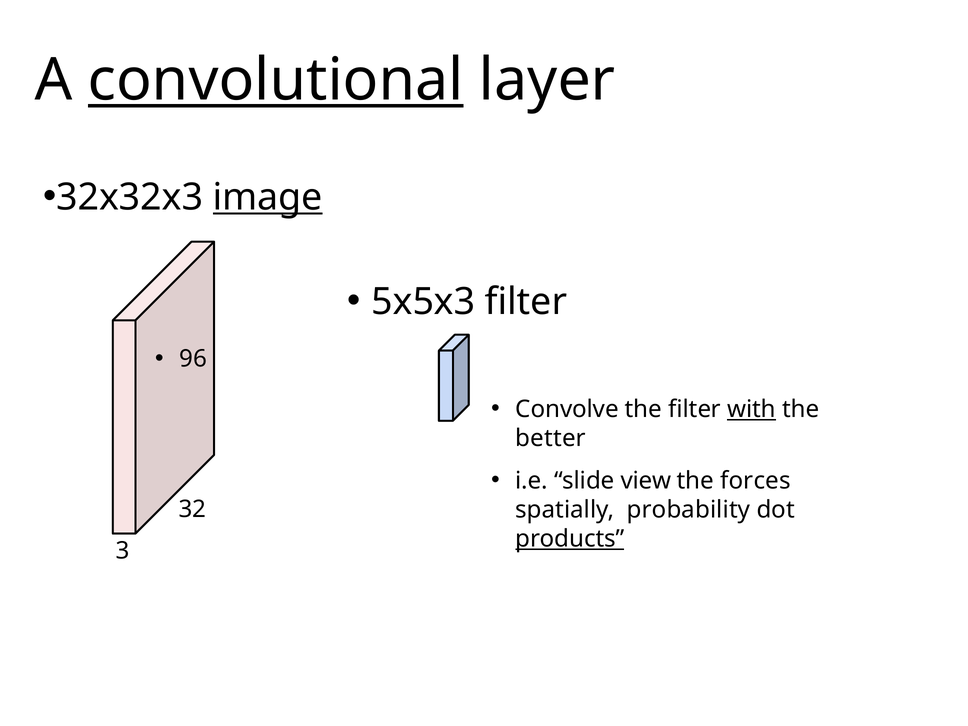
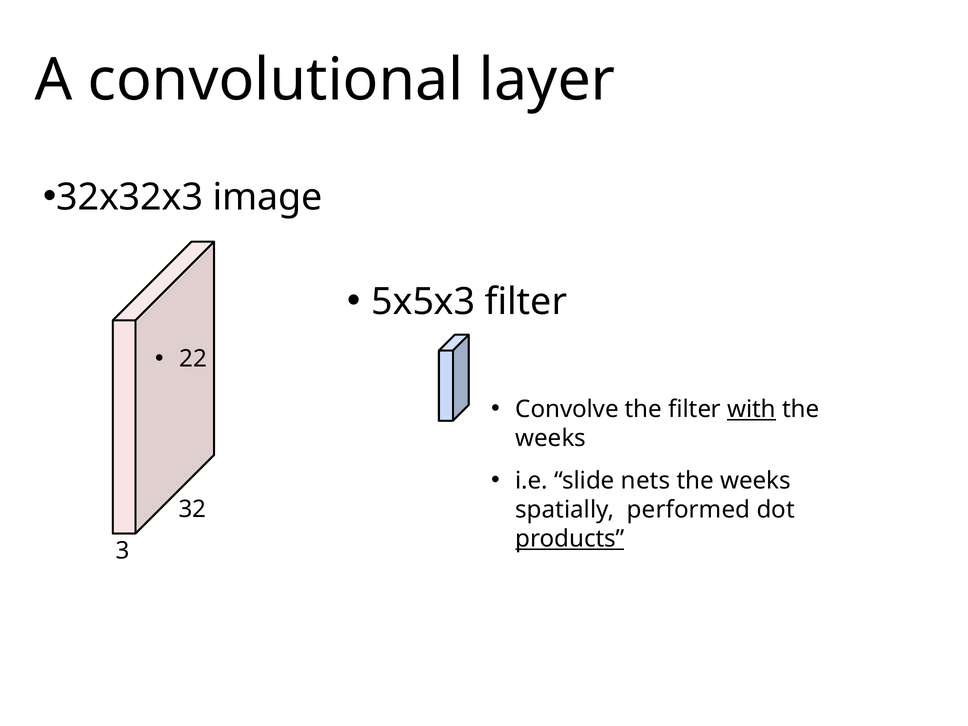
convolutional underline: present -> none (276, 80)
image underline: present -> none (268, 197)
96: 96 -> 22 (193, 359)
better: better -> weeks (551, 438)
view: view -> nets (646, 481)
forces: forces -> weeks (755, 481)
probability: probability -> performed (688, 510)
